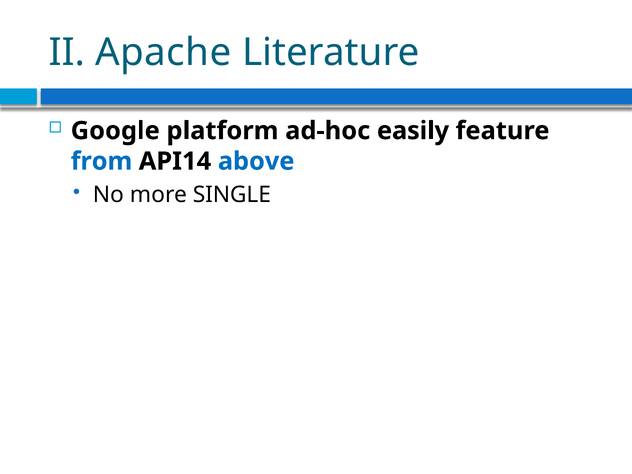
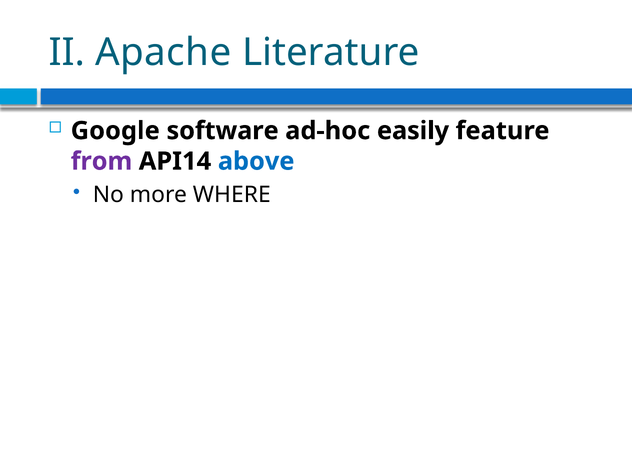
platform: platform -> software (223, 131)
from colour: blue -> purple (101, 161)
SINGLE: SINGLE -> WHERE (232, 195)
